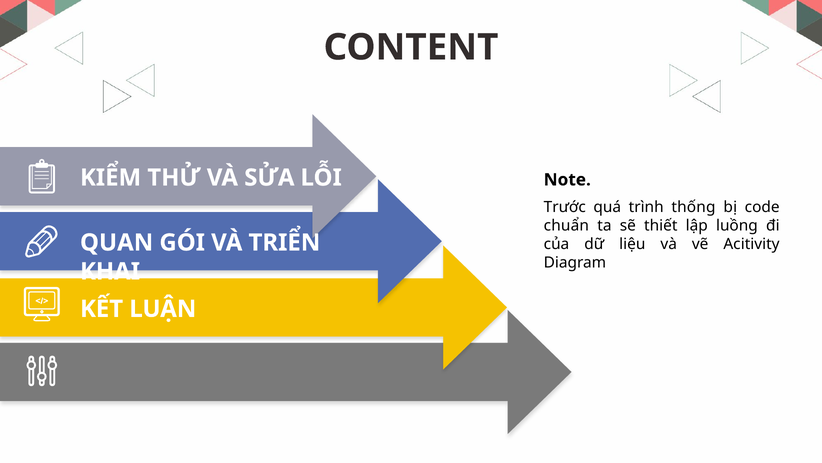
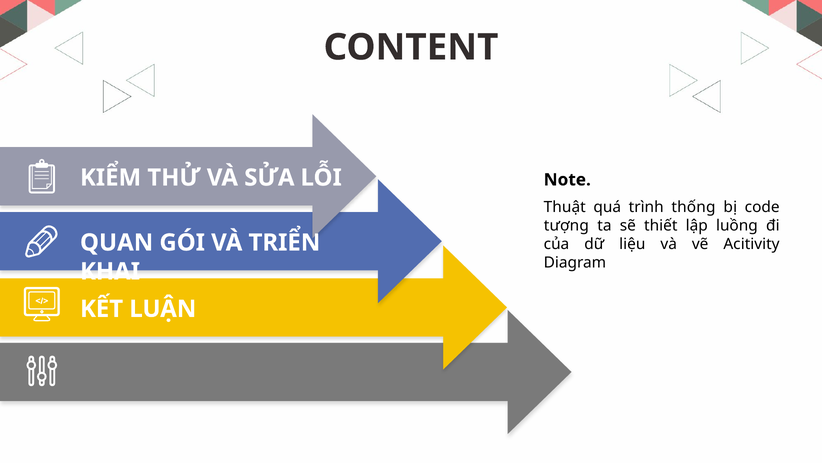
Trước: Trước -> Thuật (565, 207)
chuẩn: chuẩn -> tượng (566, 225)
